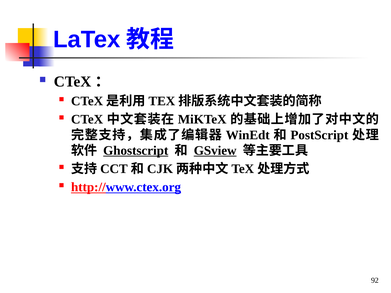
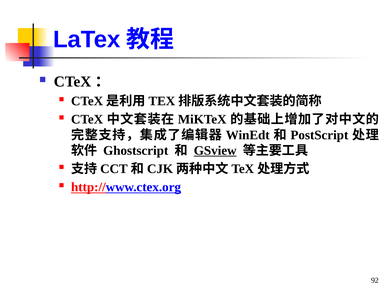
Ghostscript underline: present -> none (136, 151)
